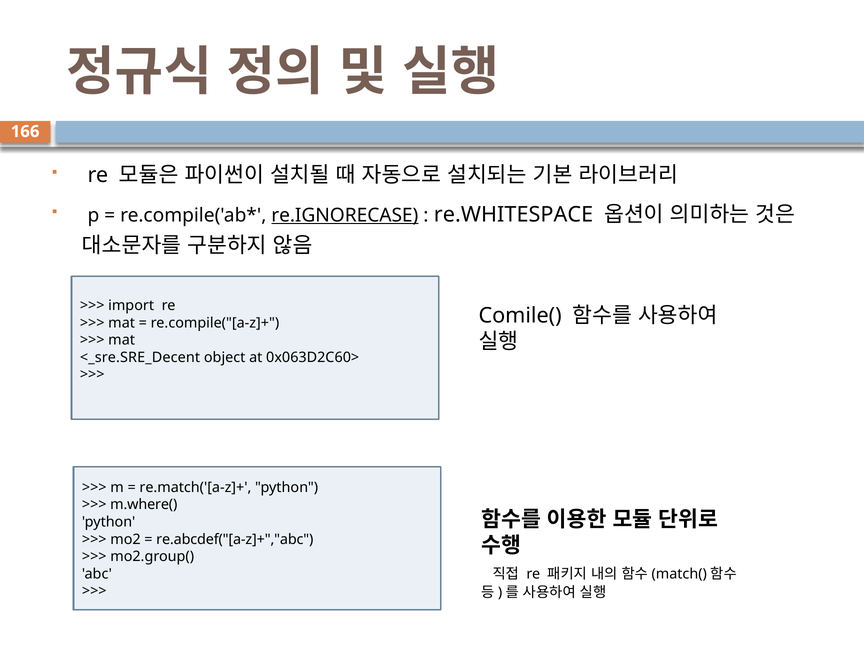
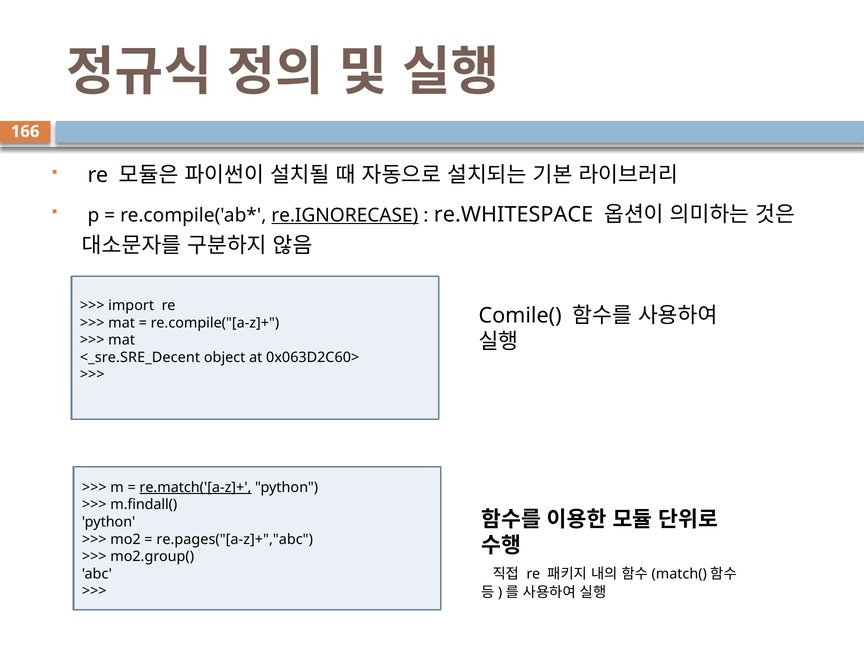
re.match('[a-z]+ underline: none -> present (195, 487)
m.where(: m.where( -> m.findall( (144, 505)
re.abcdef("[a-z]+","abc: re.abcdef("[a-z]+","abc -> re.pages("[a-z]+","abc (235, 539)
